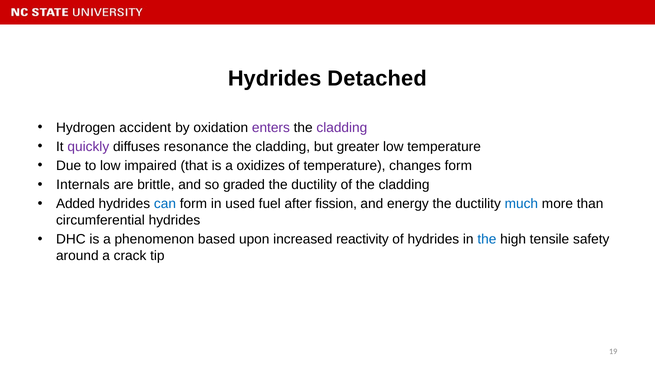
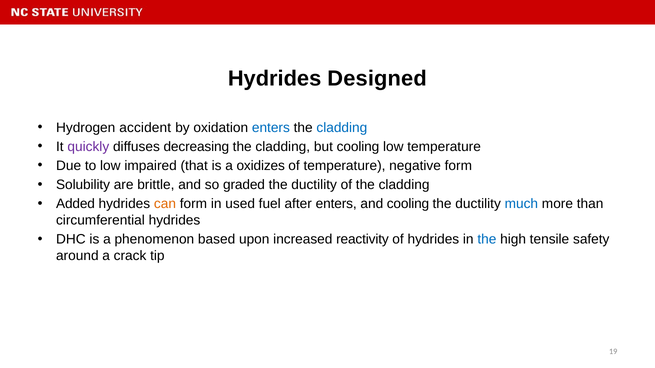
Detached: Detached -> Designed (377, 79)
enters colour: purple -> blue (271, 128)
cladding colour: purple -> blue (342, 128)
resonance: resonance -> decreasing (196, 147)
but greater: greater -> cooling (358, 147)
changes: changes -> negative (415, 166)
Internals: Internals -> Solubility (83, 185)
can colour: blue -> orange (165, 204)
after fission: fission -> enters (336, 204)
and energy: energy -> cooling (408, 204)
